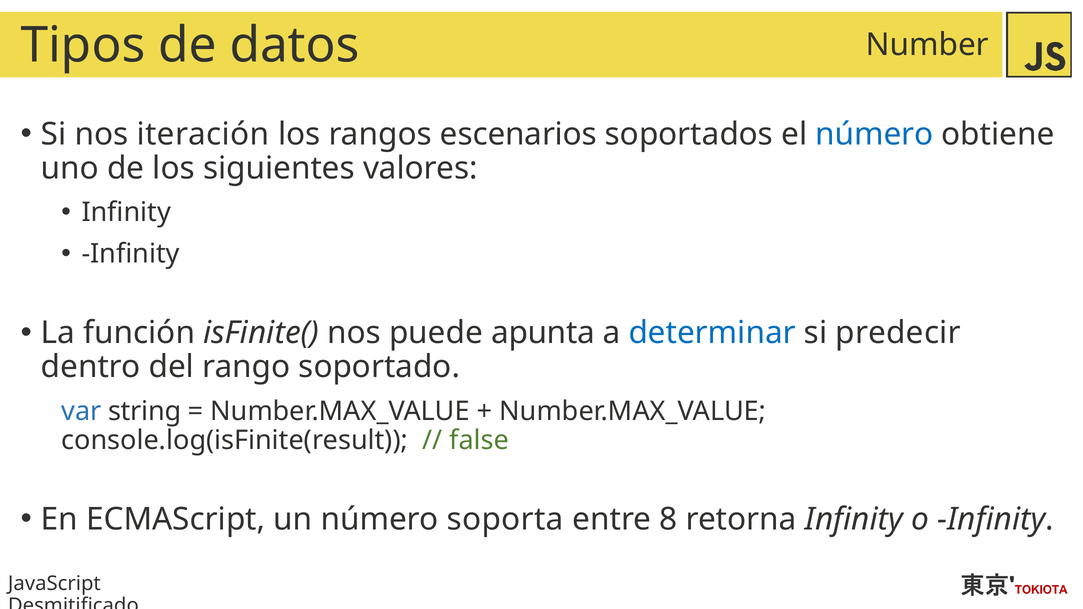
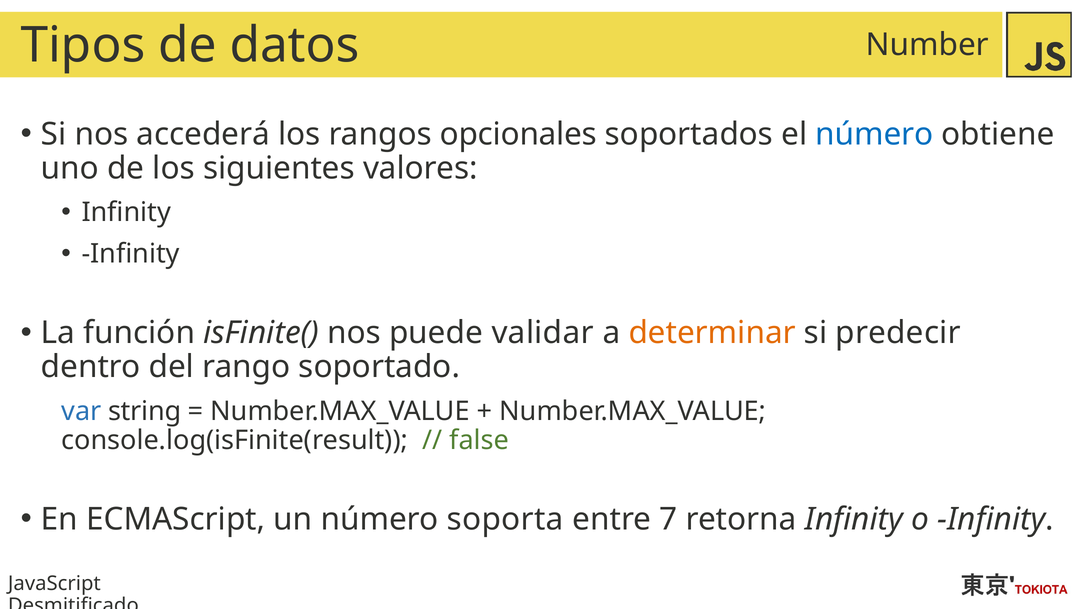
iteración: iteración -> accederá (203, 134)
escenarios: escenarios -> opcionales (518, 134)
apunta: apunta -> validar (543, 333)
determinar colour: blue -> orange (712, 333)
8: 8 -> 7 (668, 519)
